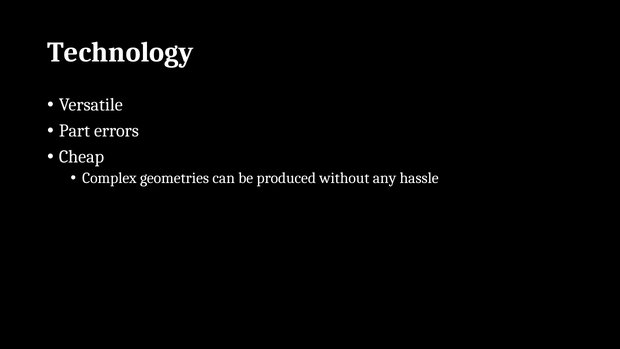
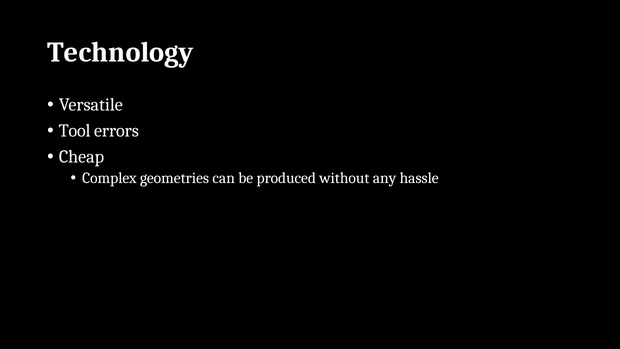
Part: Part -> Tool (75, 131)
